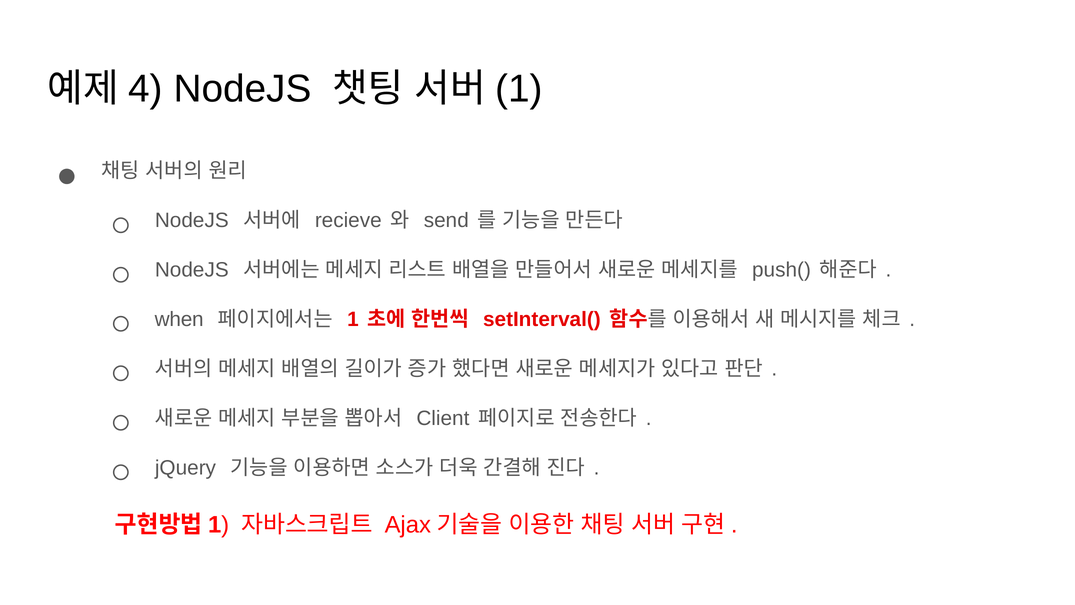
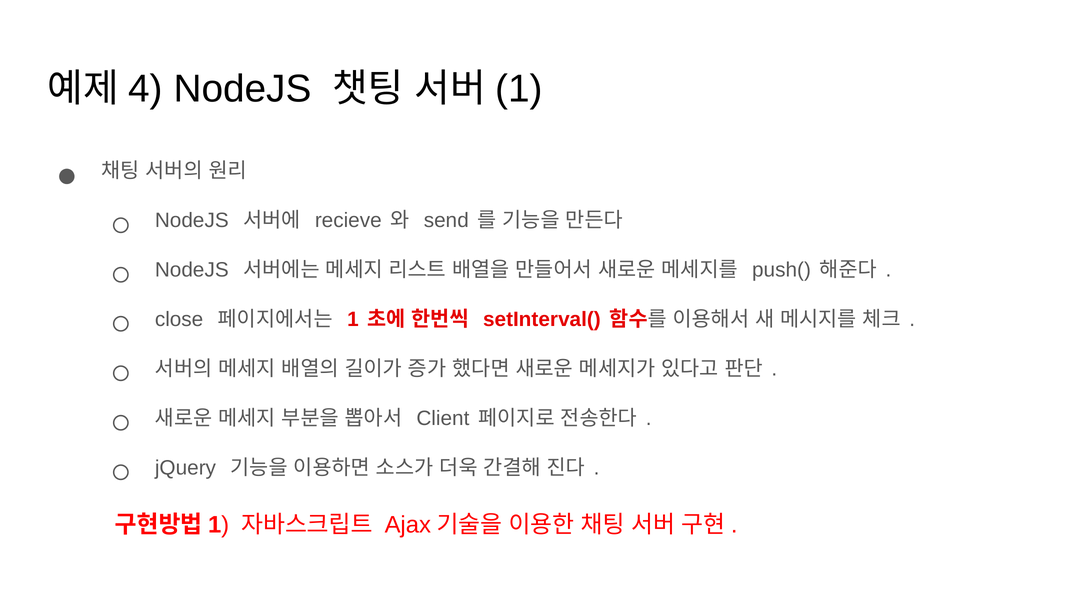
when: when -> close (179, 319)
